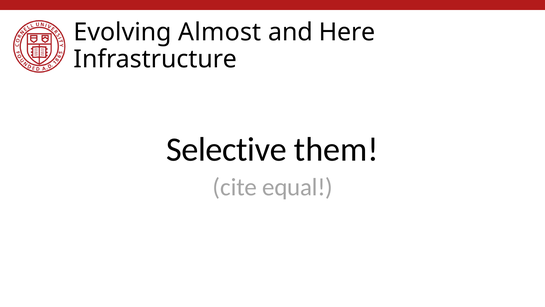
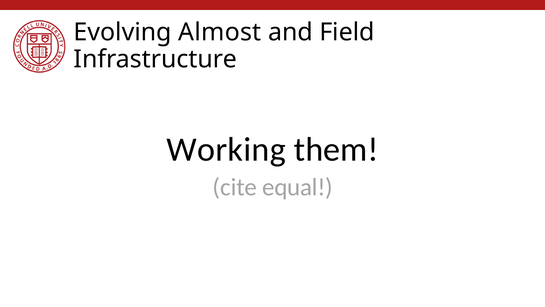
Here: Here -> Field (347, 32)
Selective: Selective -> Working (226, 149)
